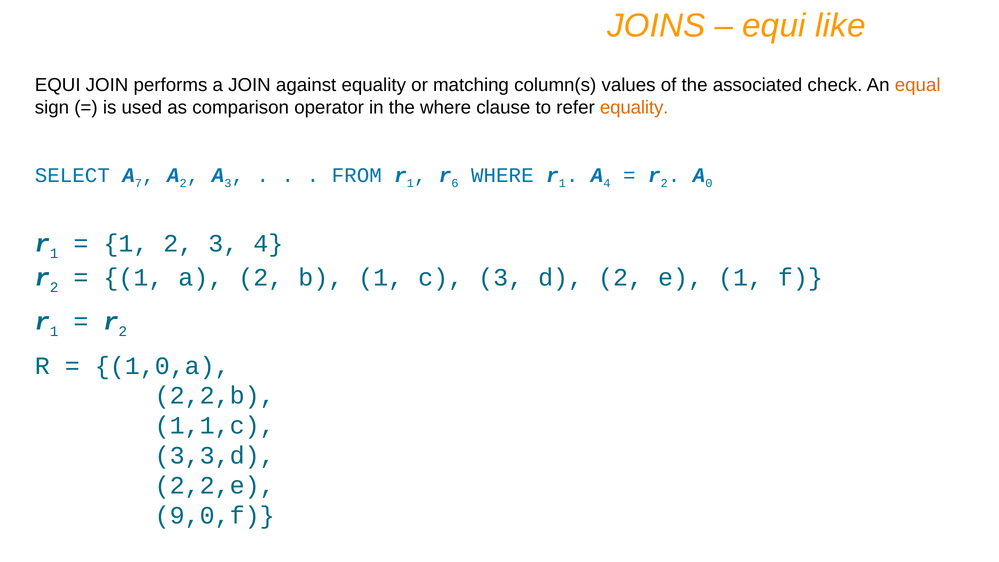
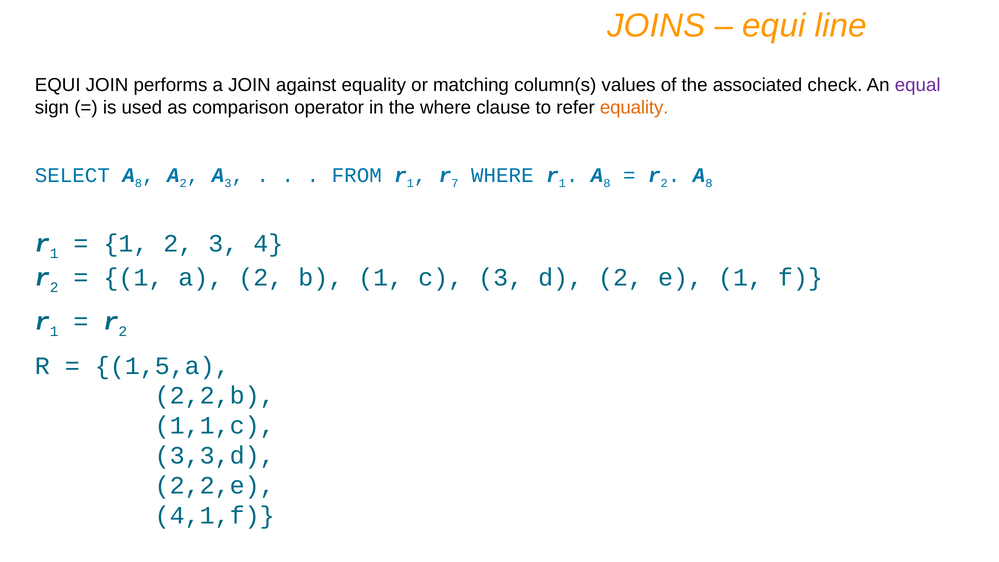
like: like -> line (841, 26)
equal colour: orange -> purple (918, 85)
SELECT A 7: 7 -> 8 (138, 183)
6: 6 -> 7 (455, 183)
4: 4 -> 8 (607, 183)
0: 0 -> 8 (709, 183)
1,0,a: 1,0,a -> 1,5,a (162, 366)
9,0,f: 9,0,f -> 4,1,f (215, 516)
